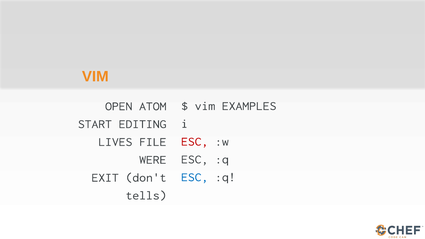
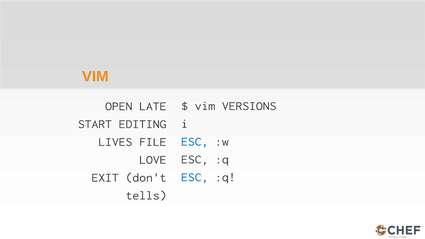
EXAMPLES: EXAMPLES -> VERSIONS (249, 106)
ATOM: ATOM -> LATE (153, 106)
ESC colour: red -> blue (195, 142)
WERE: WERE -> LOVE (153, 160)
